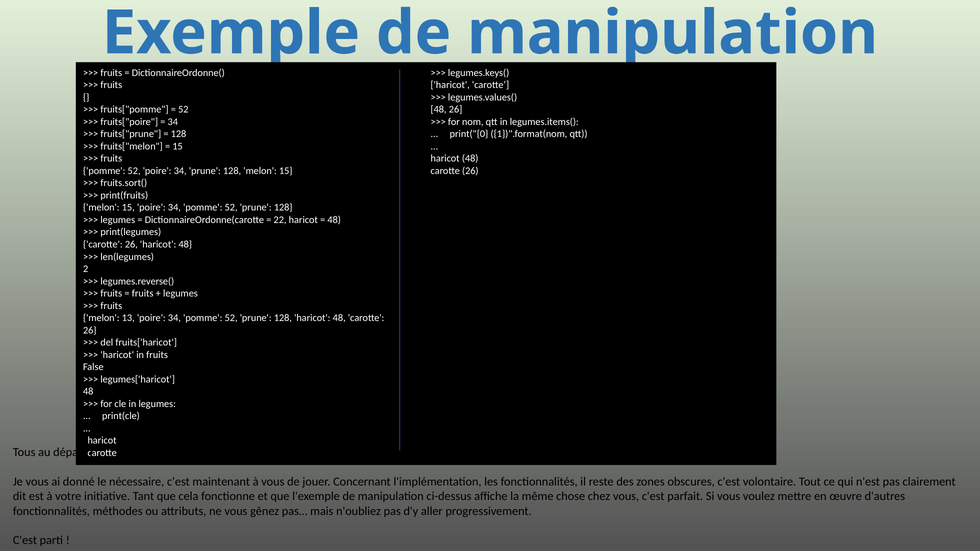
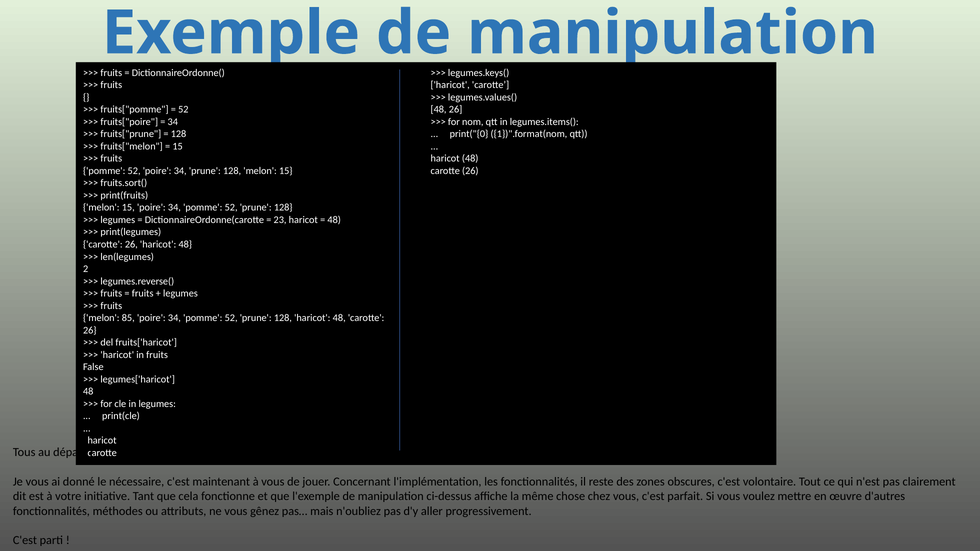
22: 22 -> 23 (280, 220)
13: 13 -> 85 (128, 318)
